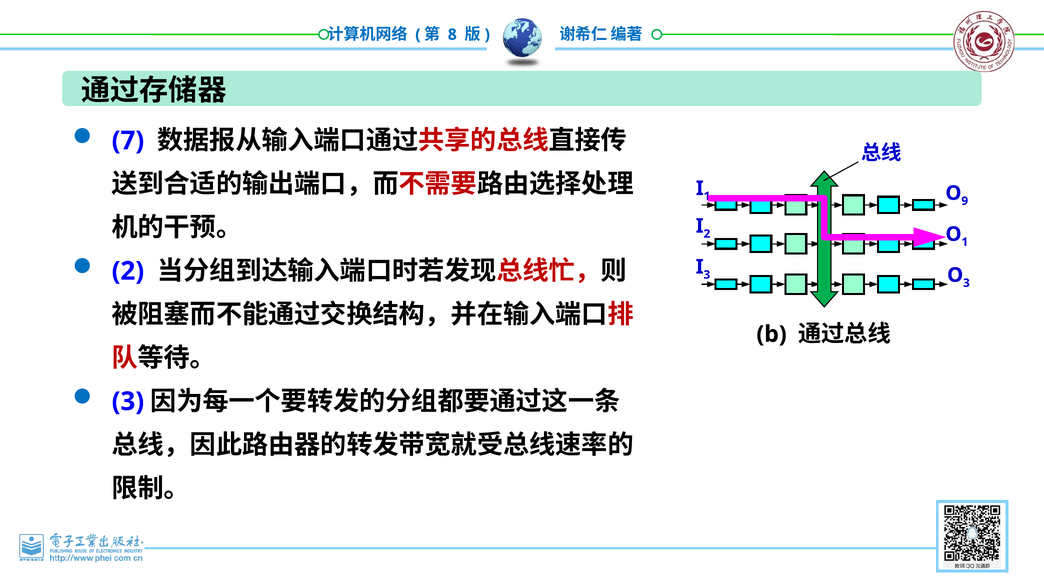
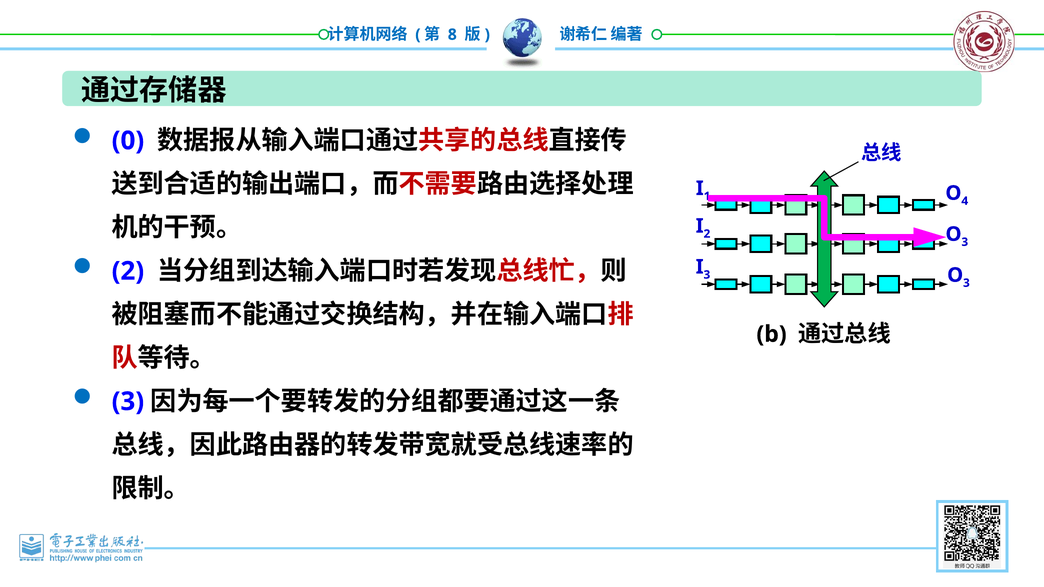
7: 7 -> 0 (128, 141)
9: 9 -> 4 (965, 201)
1: 1 -> 3 (965, 242)
